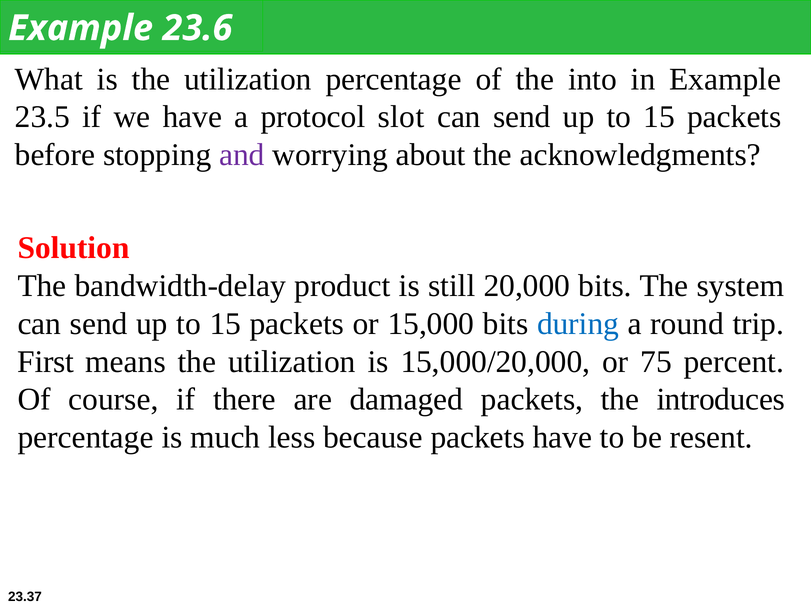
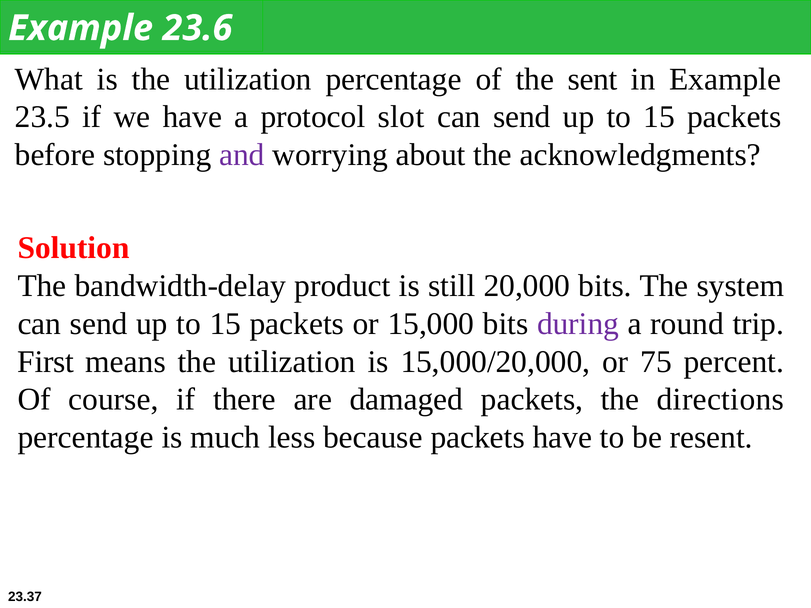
into: into -> sent (593, 79)
during colour: blue -> purple (578, 324)
introduces: introduces -> directions (720, 400)
